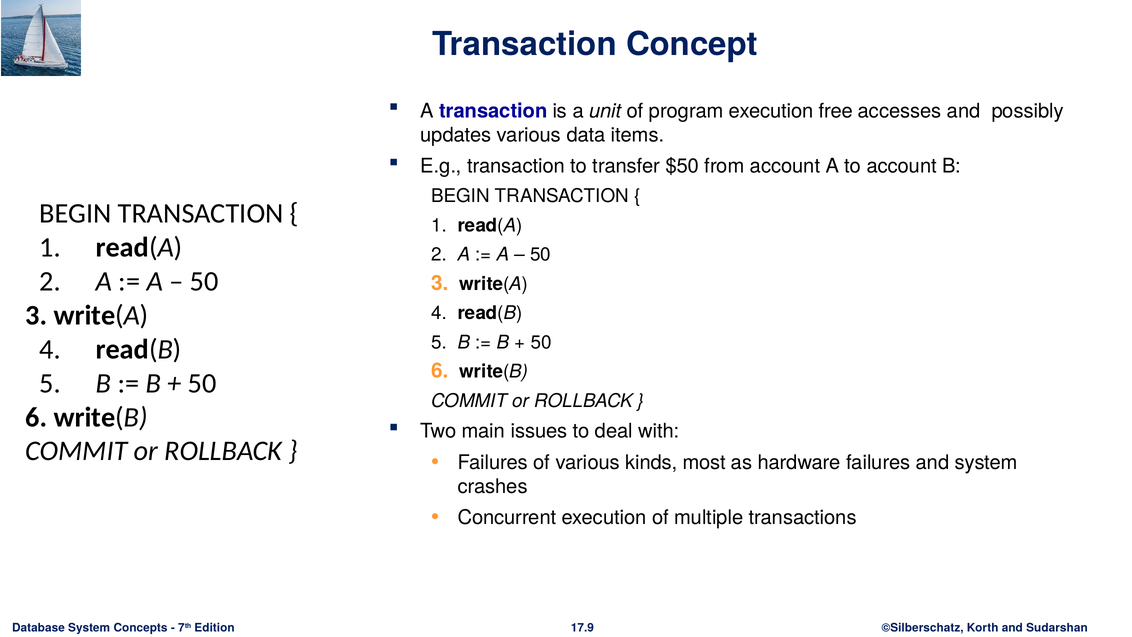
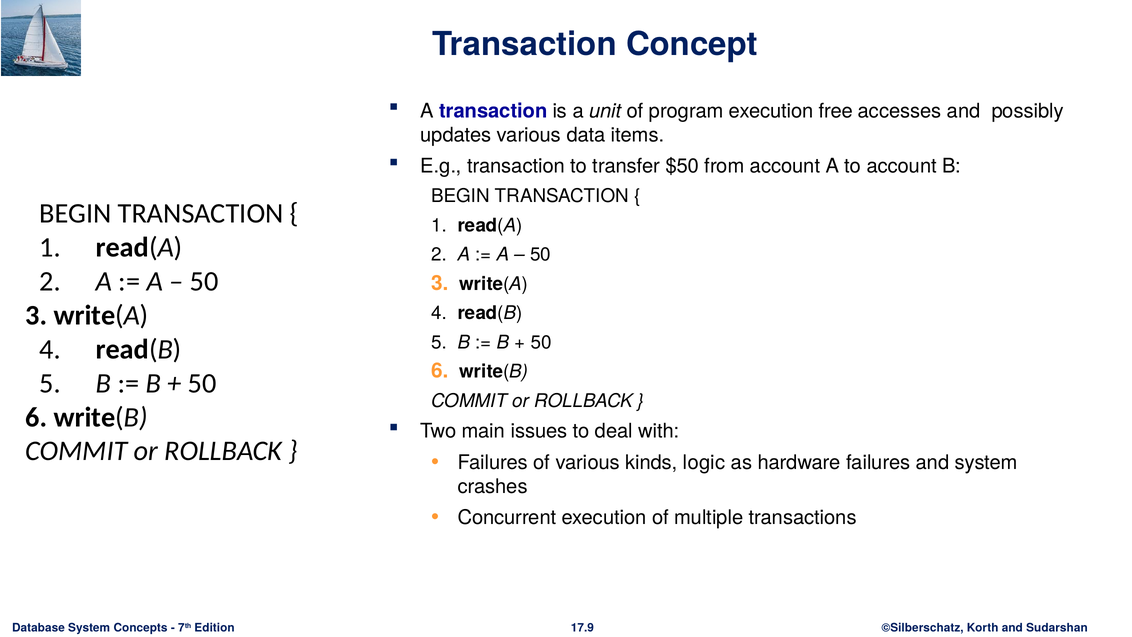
most: most -> logic (704, 462)
